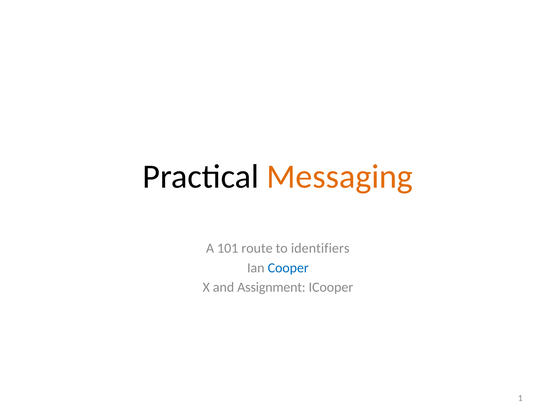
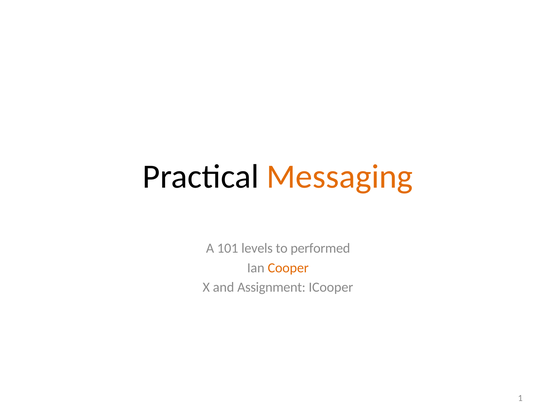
route: route -> levels (257, 248)
identifiers: identifiers -> performed (320, 248)
Cooper colour: blue -> orange (288, 268)
